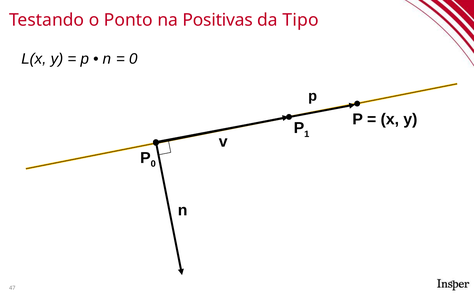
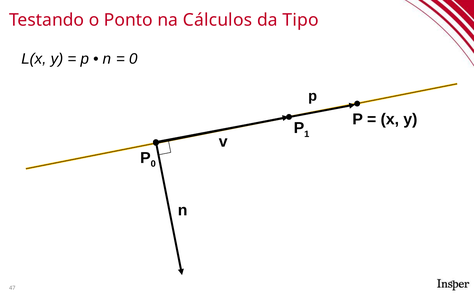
Positivas: Positivas -> Cálculos (218, 20)
